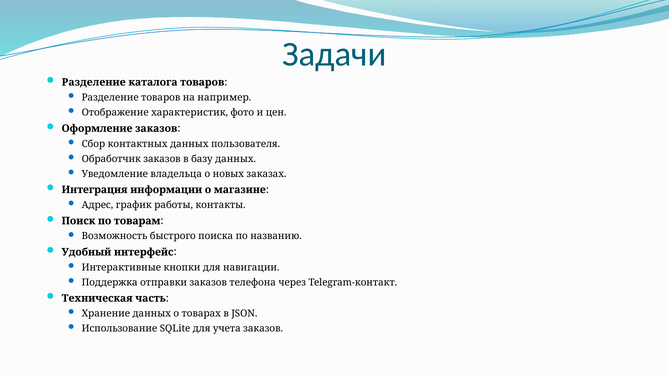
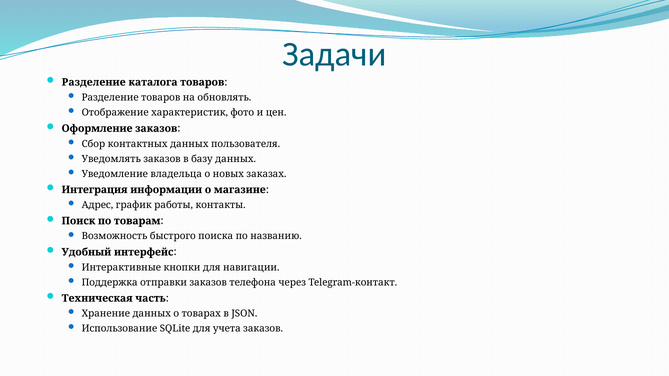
например: например -> обновлять (224, 98)
Обработчик: Обработчик -> Уведомлять (111, 159)
